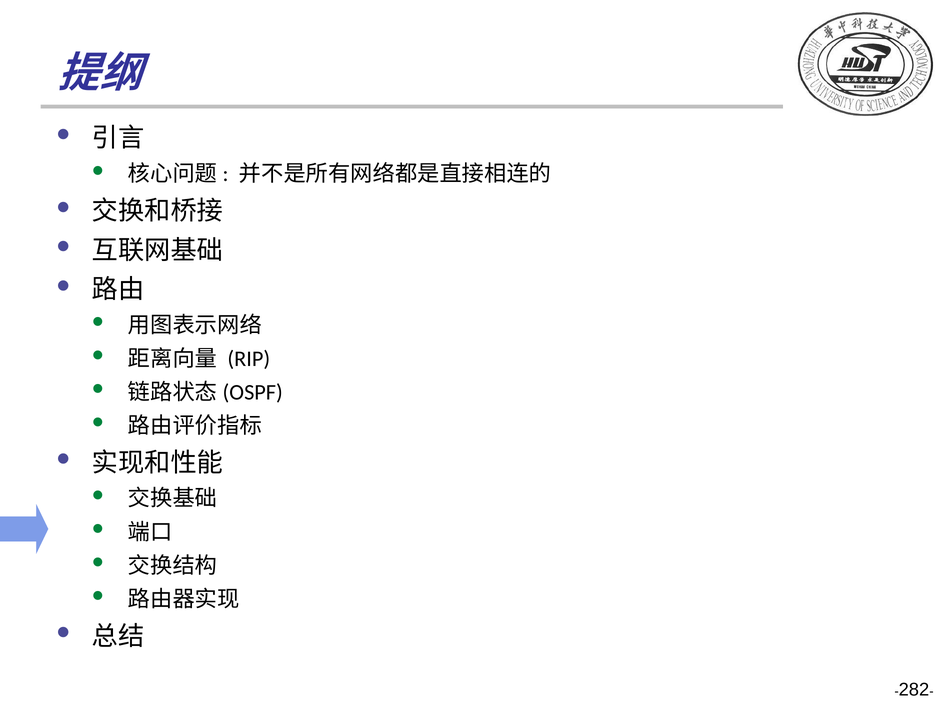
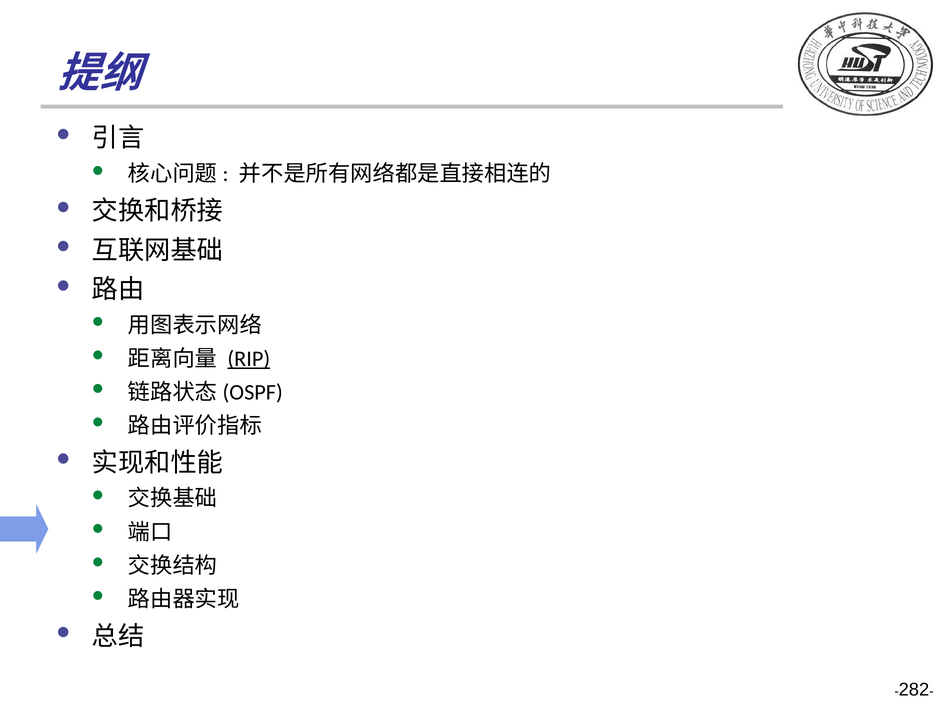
RIP underline: none -> present (249, 359)
